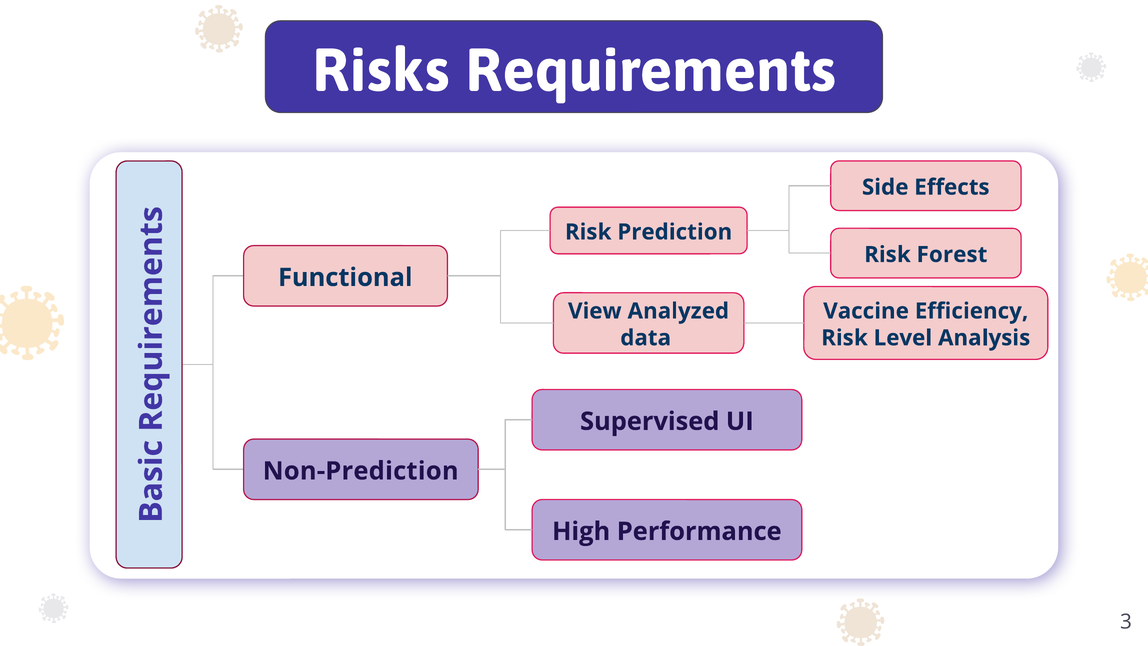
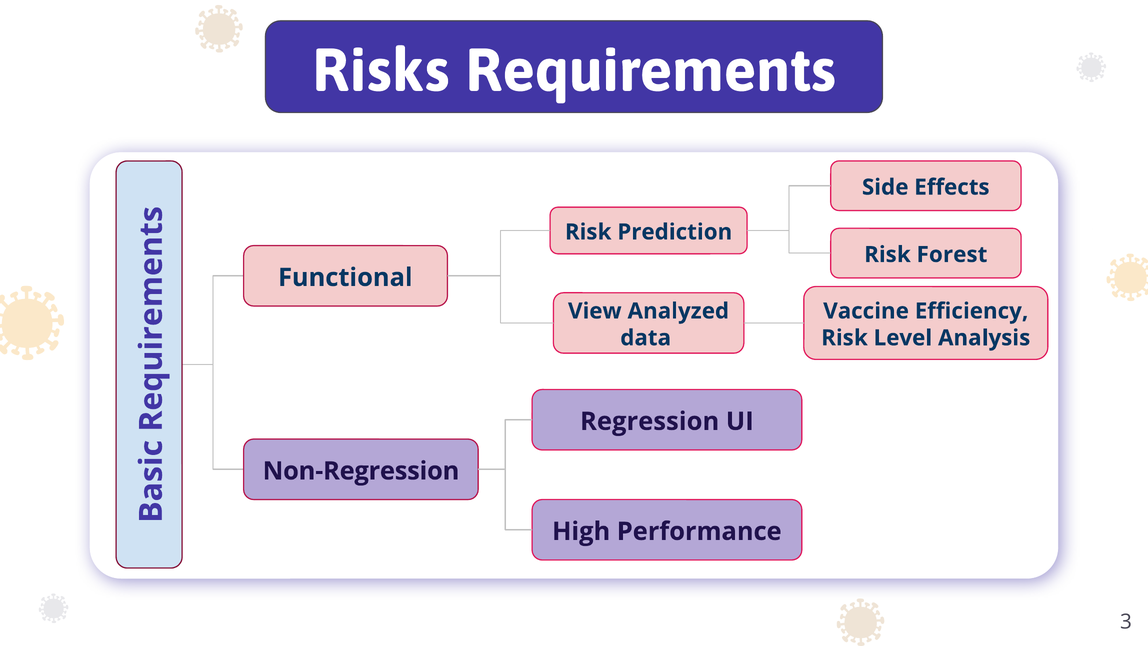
Supervised: Supervised -> Regression (650, 421)
Non-Prediction: Non-Prediction -> Non-Regression (361, 471)
